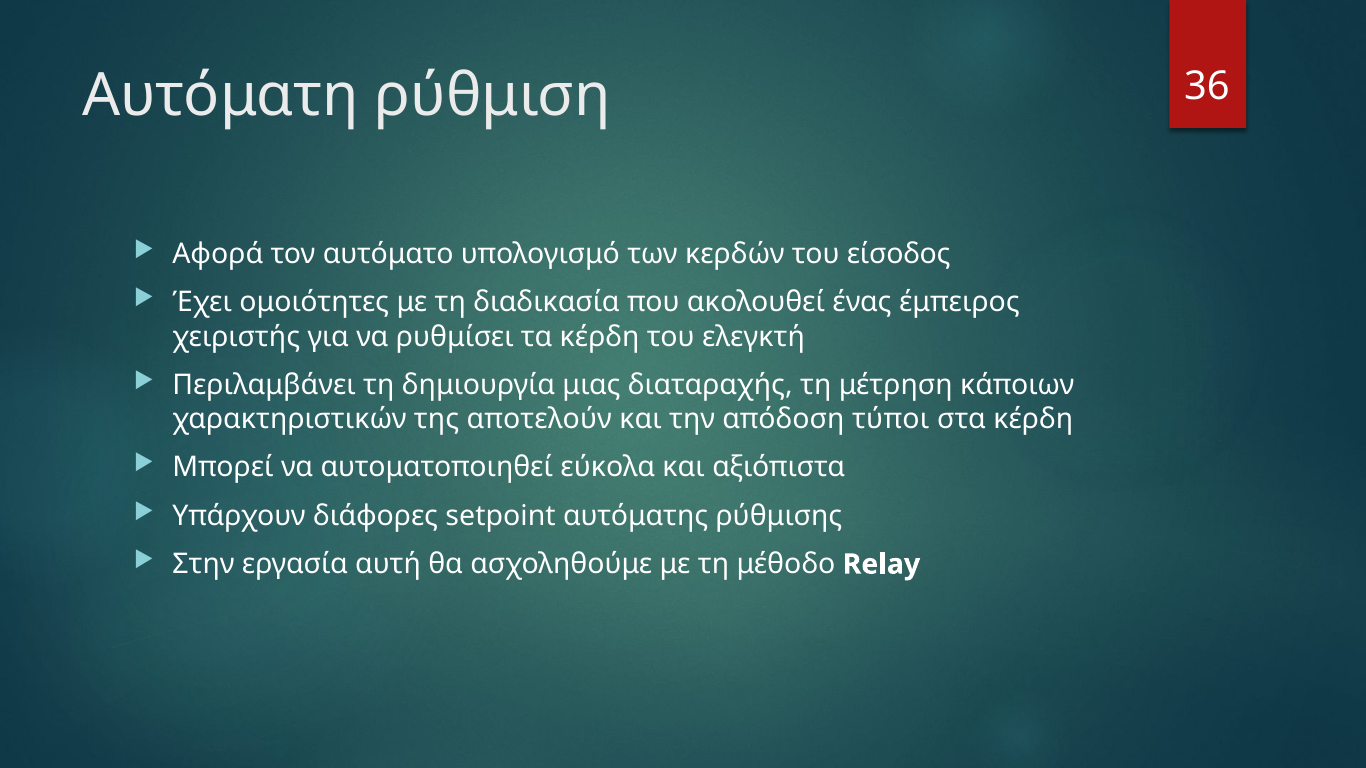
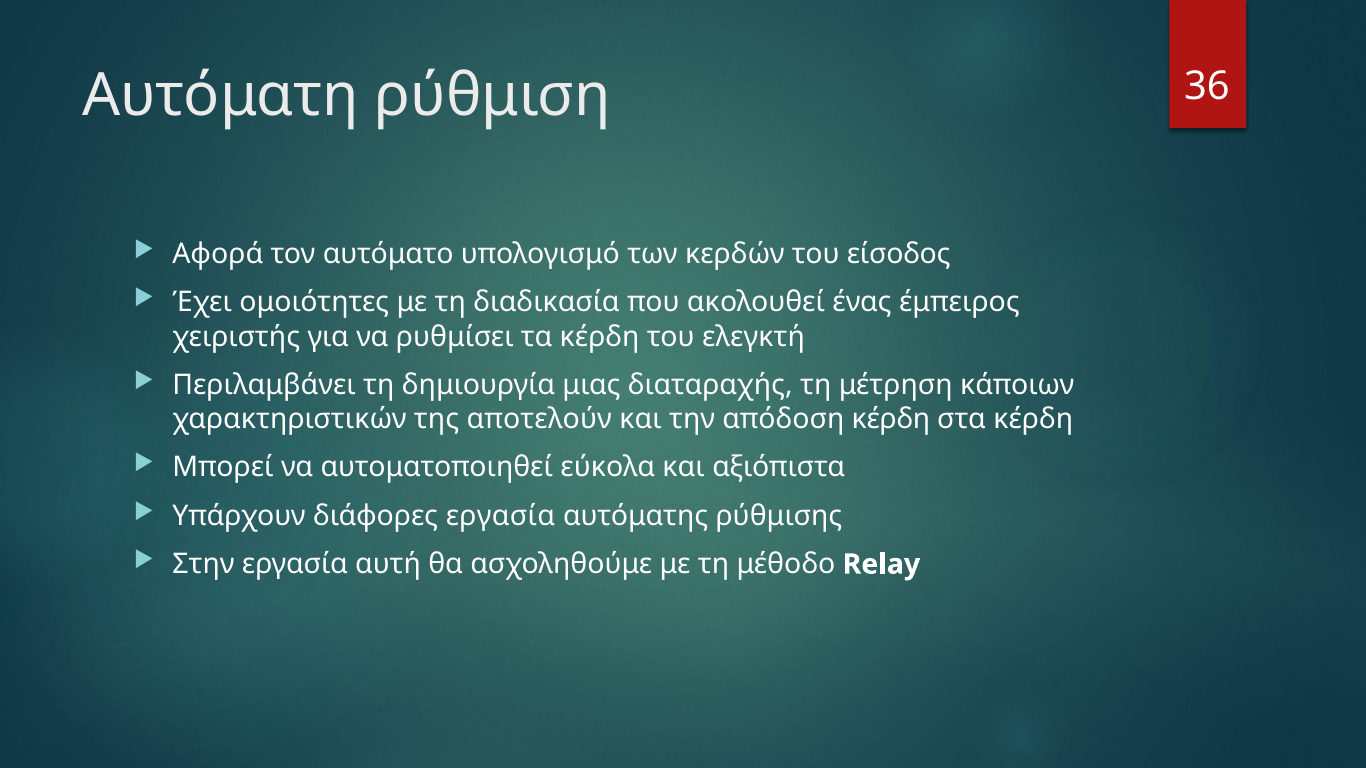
απόδοση τύποι: τύποι -> κέρδη (891, 419)
διάφορες setpoint: setpoint -> εργασία (500, 516)
